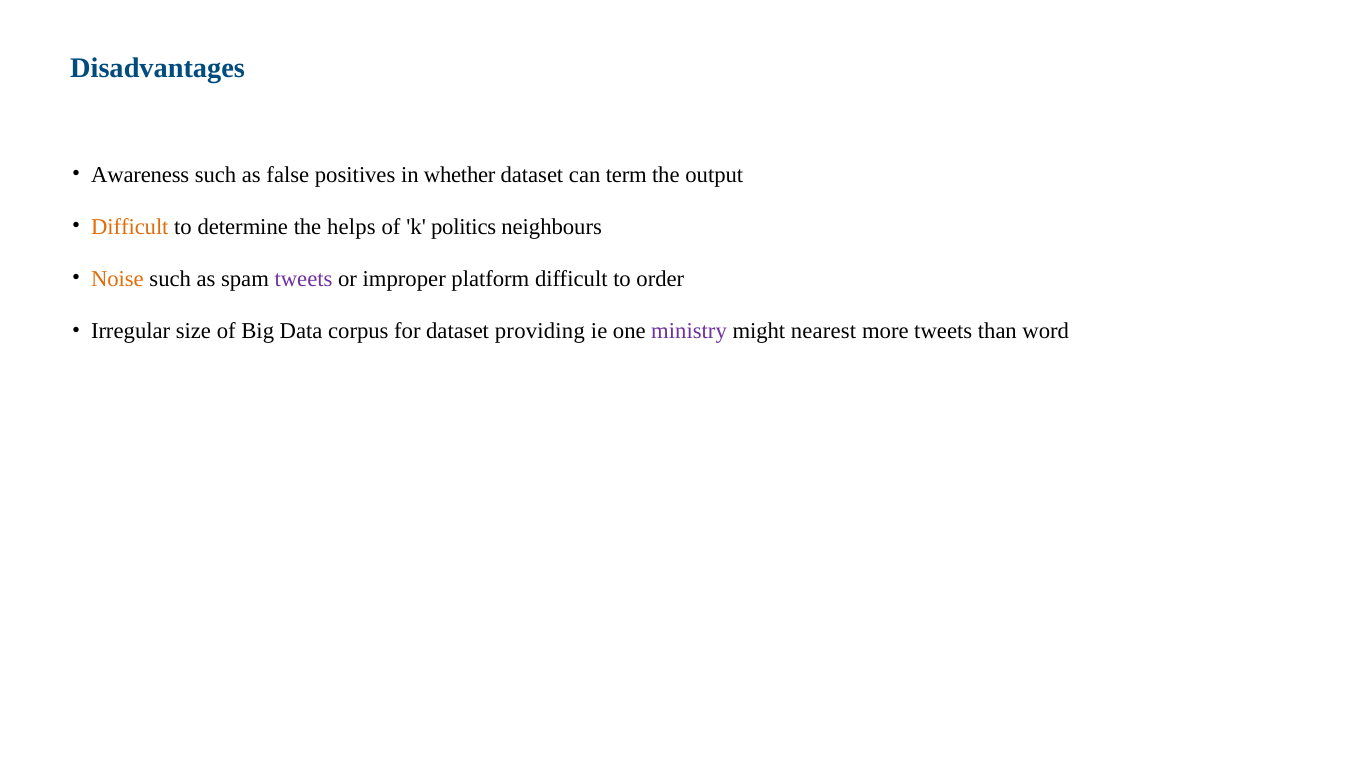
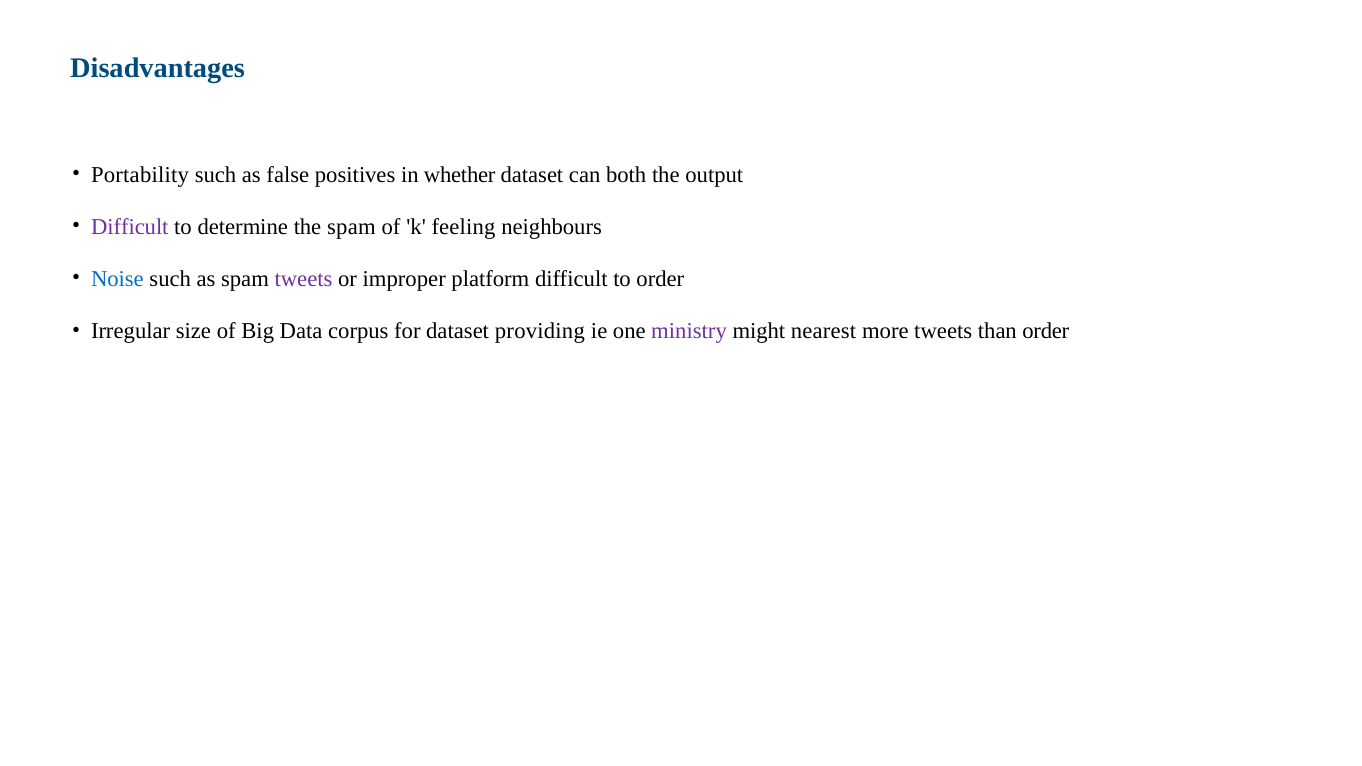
Awareness: Awareness -> Portability (140, 175)
term: term -> both (626, 175)
Difficult colour: orange -> purple (130, 227)
the helps: helps -> spam (351, 227)
politics: politics -> feeling (463, 227)
Noise colour: orange -> blue (117, 279)
than word: word -> order (1046, 331)
